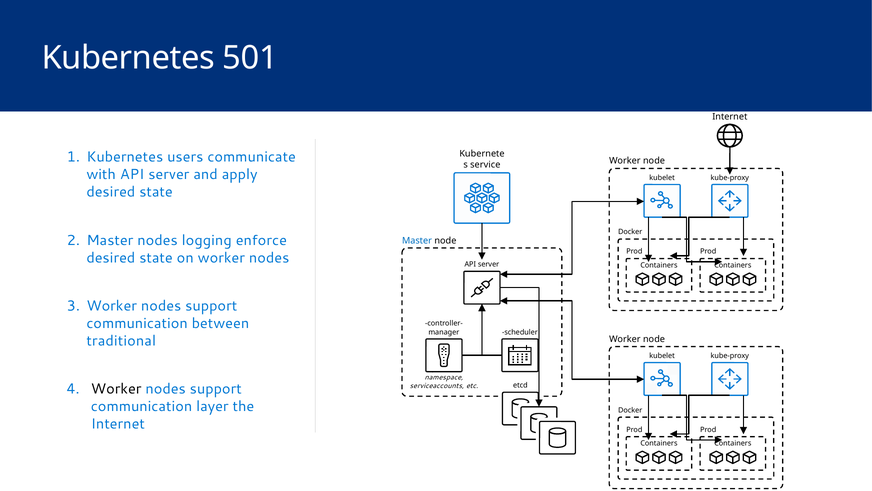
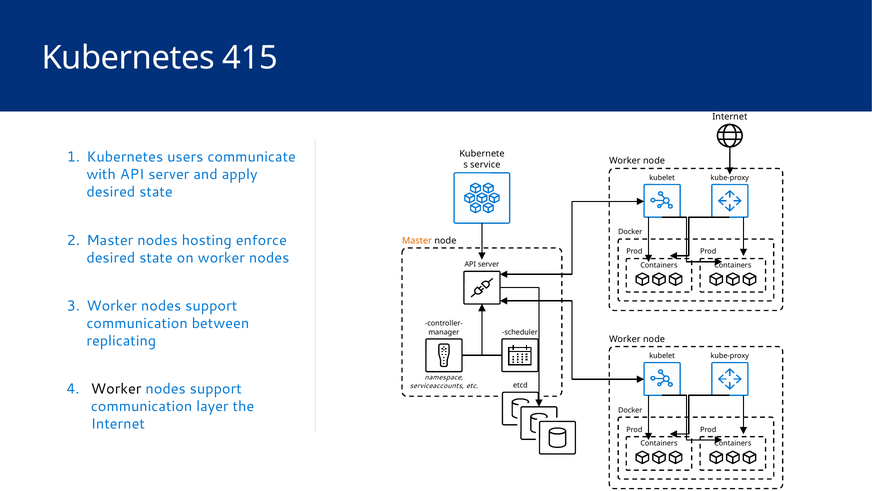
501: 501 -> 415 (250, 58)
logging: logging -> hosting (207, 240)
Master colour: blue -> orange (417, 240)
traditional: traditional -> replicating (121, 341)
